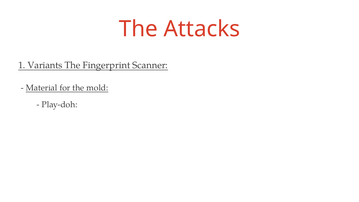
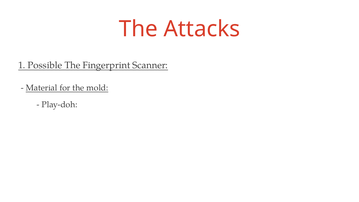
Variants: Variants -> Possible (45, 65)
